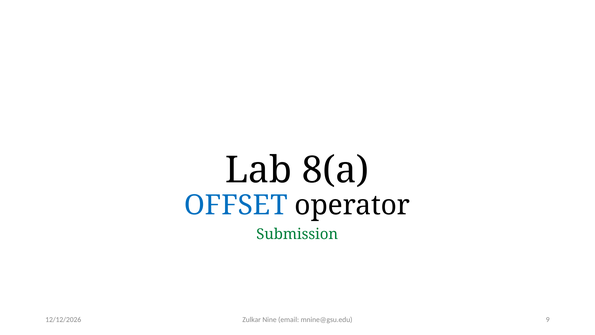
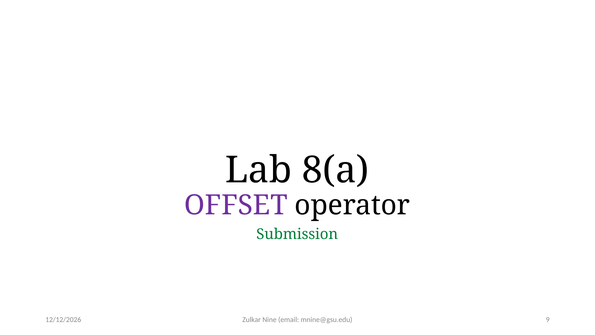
OFFSET colour: blue -> purple (236, 205)
